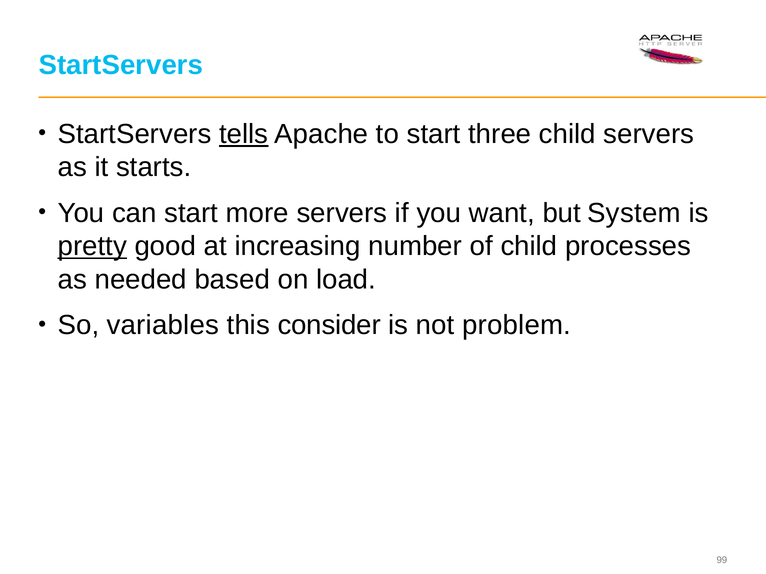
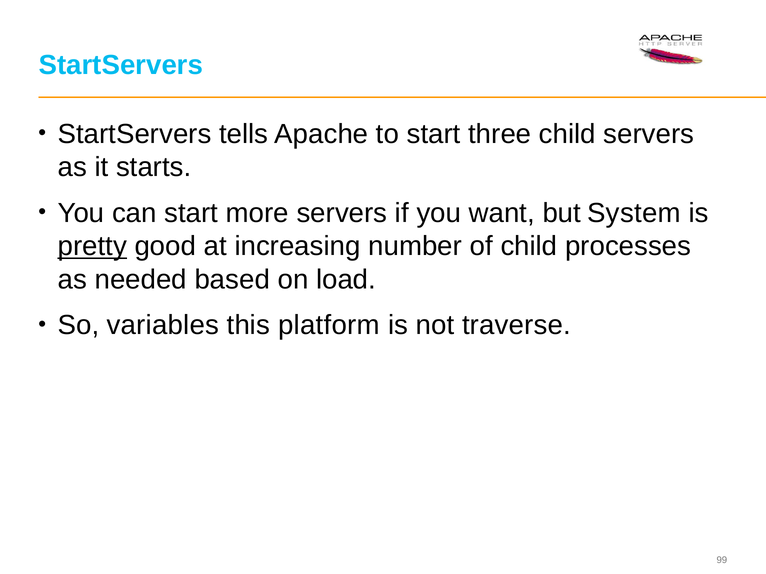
tells underline: present -> none (244, 134)
consider: consider -> platform (329, 326)
problem: problem -> traverse (517, 326)
